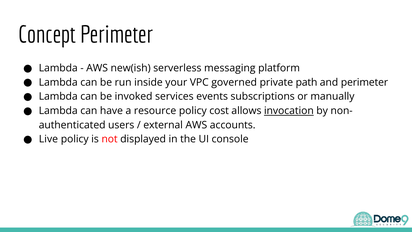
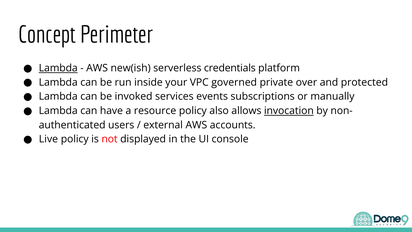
Lambda underline: none -> present (58, 68)
messaging: messaging -> credentials (230, 68)
path: path -> over (306, 82)
and perimeter: perimeter -> protected (364, 82)
cost: cost -> also (219, 111)
